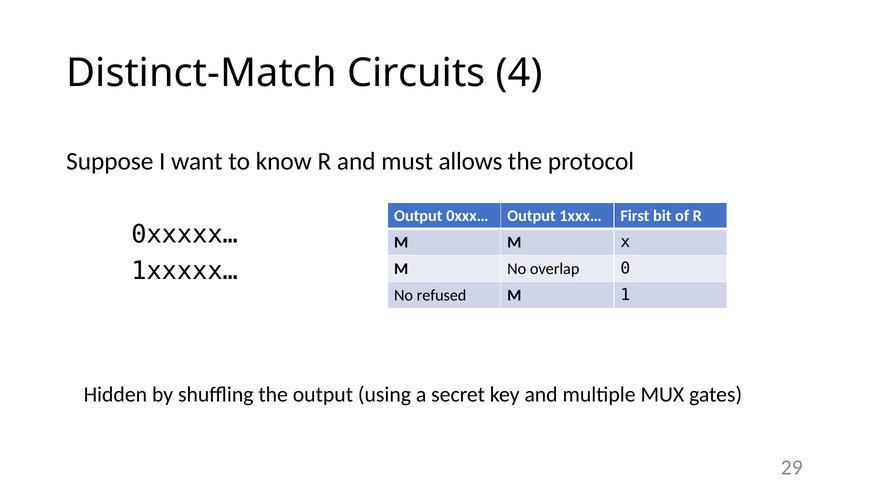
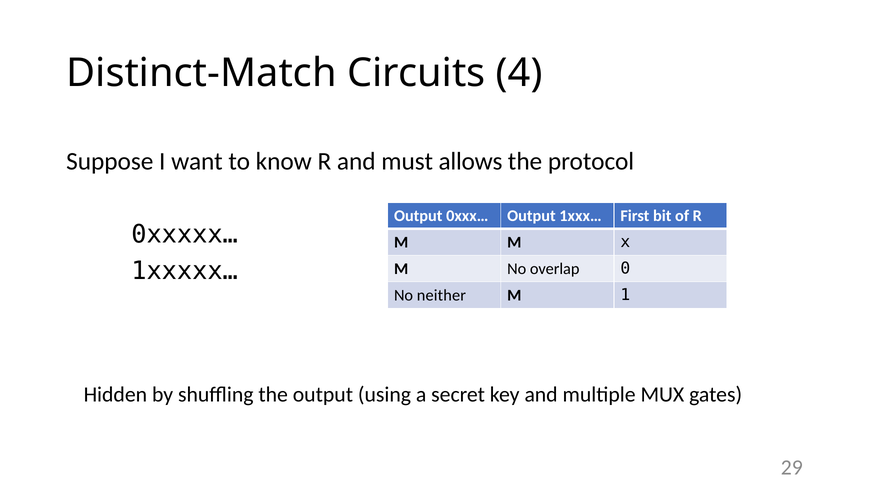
refused: refused -> neither (441, 295)
